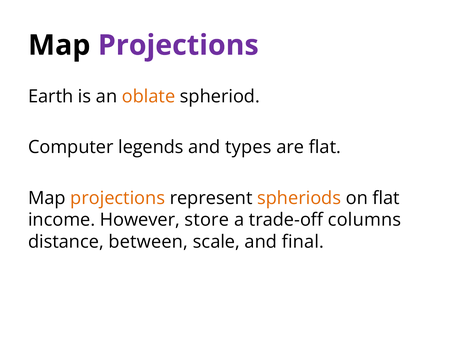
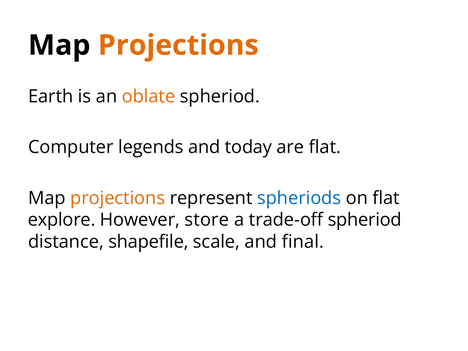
Projections colour: purple -> orange (178, 45)
types: types -> today (248, 147)
spheriods colour: orange -> blue (299, 198)
income: income -> explore (62, 220)
trade-off columns: columns -> spheriod (365, 220)
between: between -> shapefile (148, 242)
